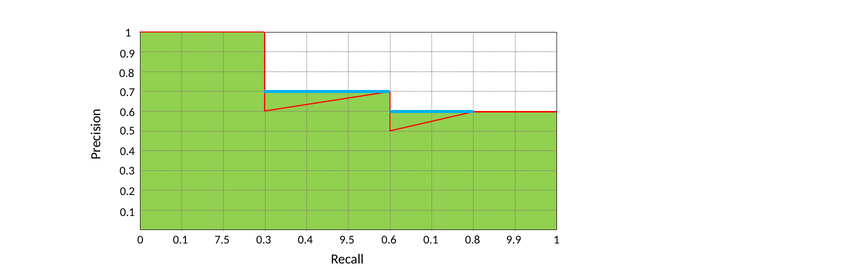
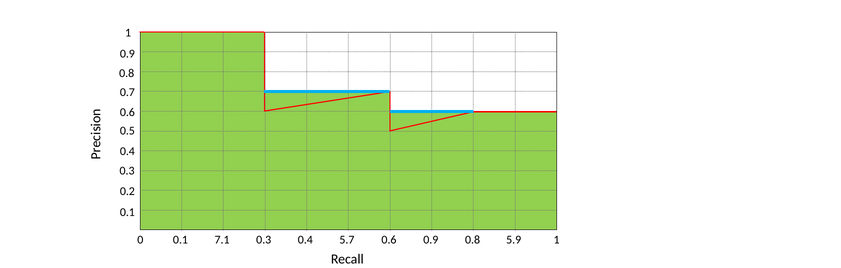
7.5: 7.5 -> 7.1 (222, 239)
9.5: 9.5 -> 5.7 (347, 239)
0.6 0.1: 0.1 -> 0.9 (431, 239)
9.9: 9.9 -> 5.9 (514, 239)
